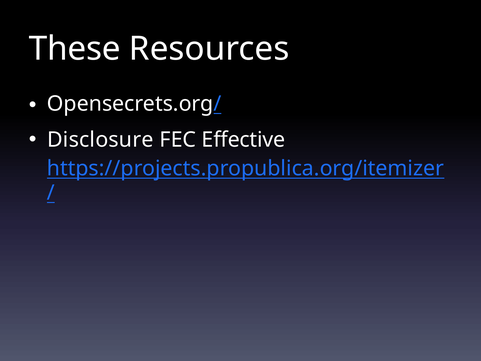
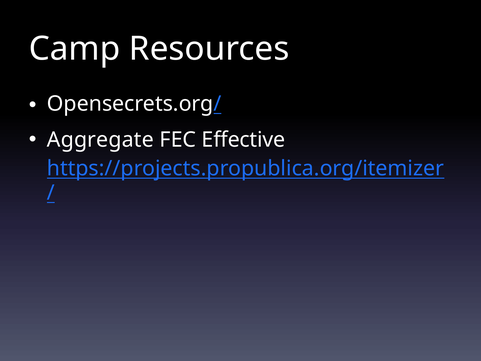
These: These -> Camp (75, 49)
Disclosure: Disclosure -> Aggregate (100, 140)
